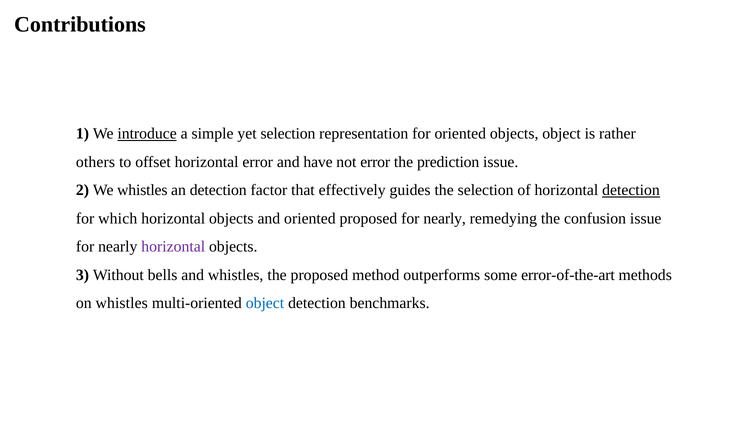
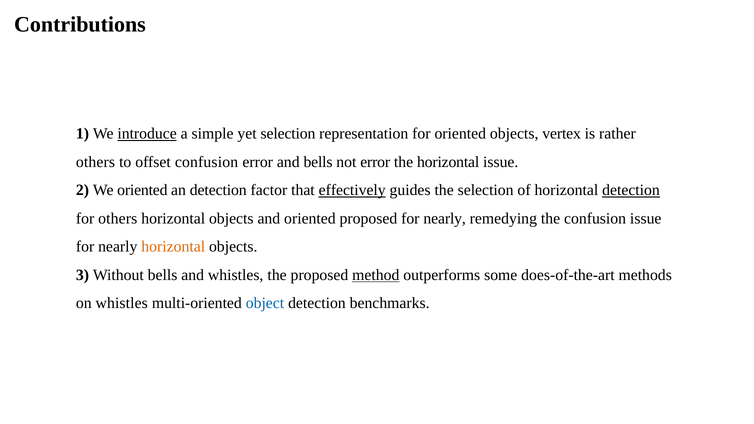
objects object: object -> vertex (562, 134)
offset horizontal: horizontal -> confusion (207, 162)
and have: have -> bells (318, 162)
the prediction: prediction -> horizontal (448, 162)
We whistles: whistles -> oriented (142, 190)
effectively underline: none -> present (352, 190)
for which: which -> others (118, 219)
horizontal colour: purple -> orange (173, 247)
method underline: none -> present (376, 275)
error-of-the-art: error-of-the-art -> does-of-the-art (568, 275)
